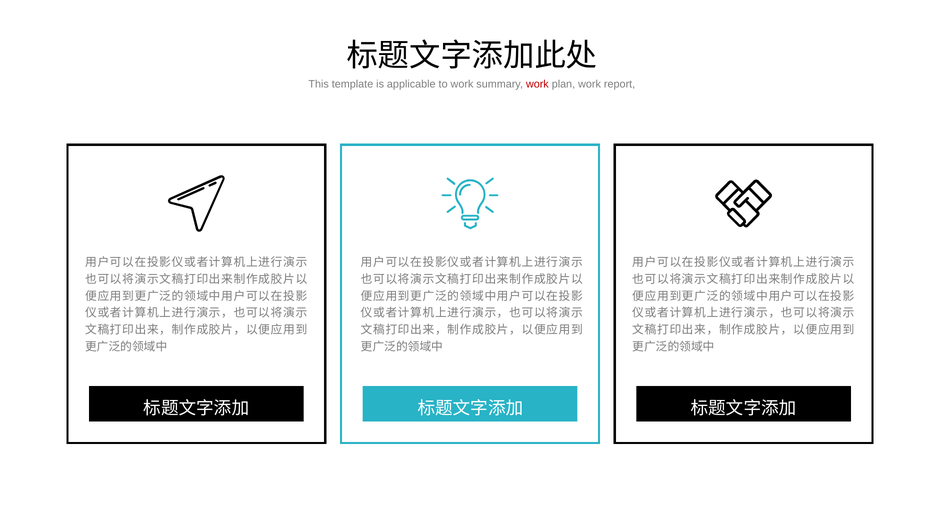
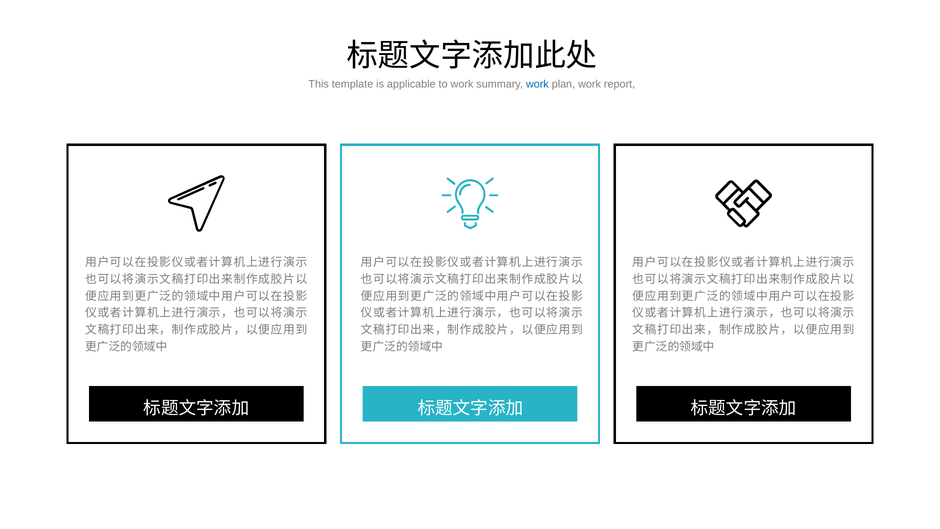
work colour: red -> blue (537, 84)
